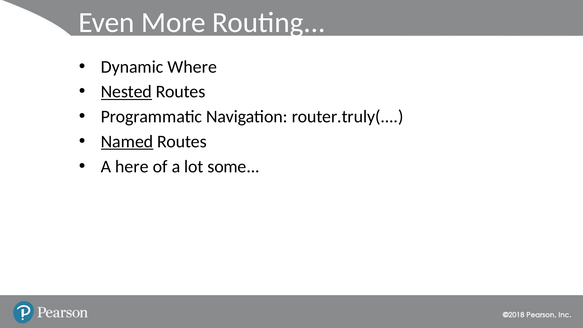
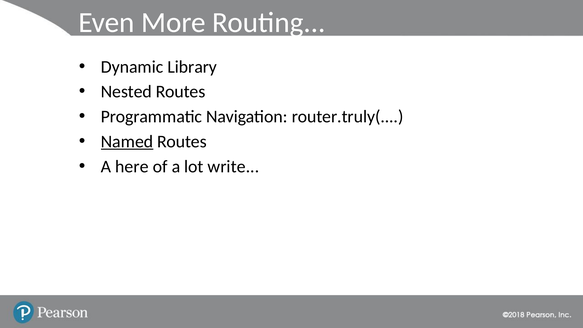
Where: Where -> Library (192, 67)
Nested underline: present -> none (126, 92)
some: some -> write (233, 166)
